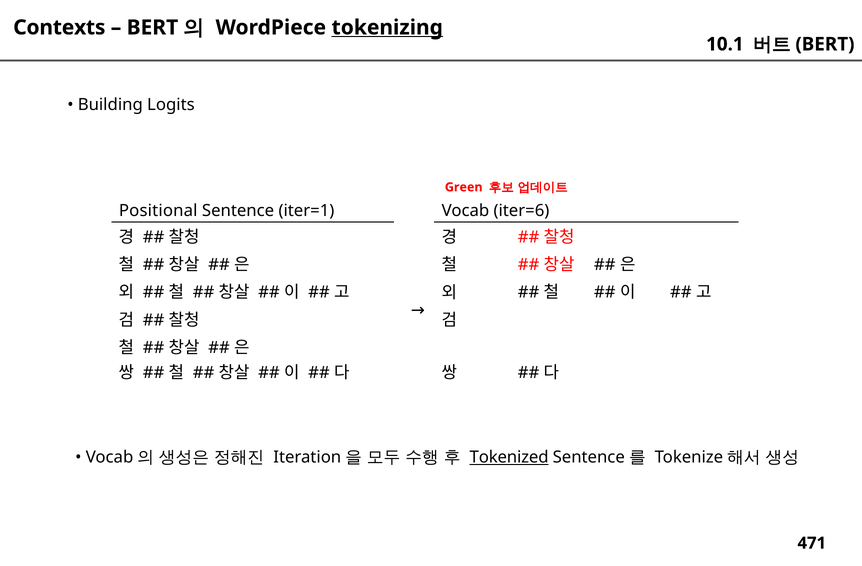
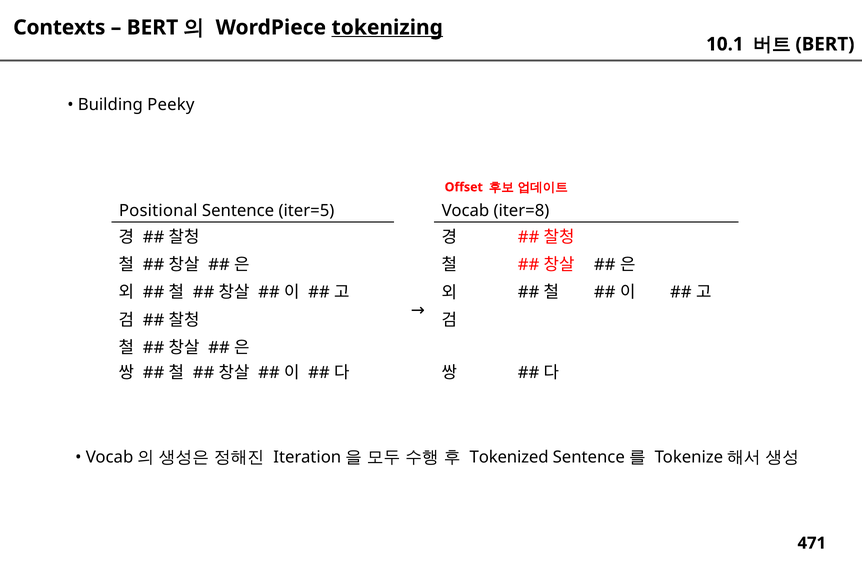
Logits: Logits -> Peeky (171, 105)
Green: Green -> Offset (464, 187)
iter=1: iter=1 -> iter=5 (306, 211)
iter=6: iter=6 -> iter=8 (521, 211)
Tokenized underline: present -> none (509, 457)
